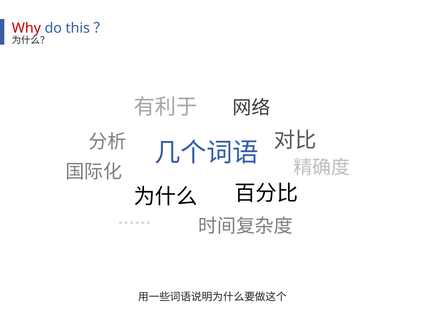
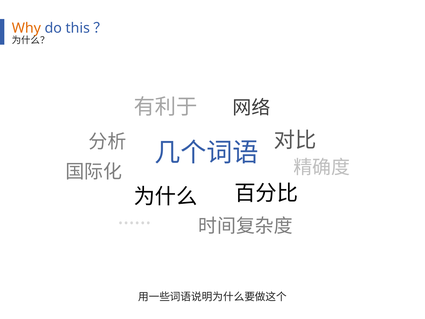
Why colour: red -> orange (26, 28)
